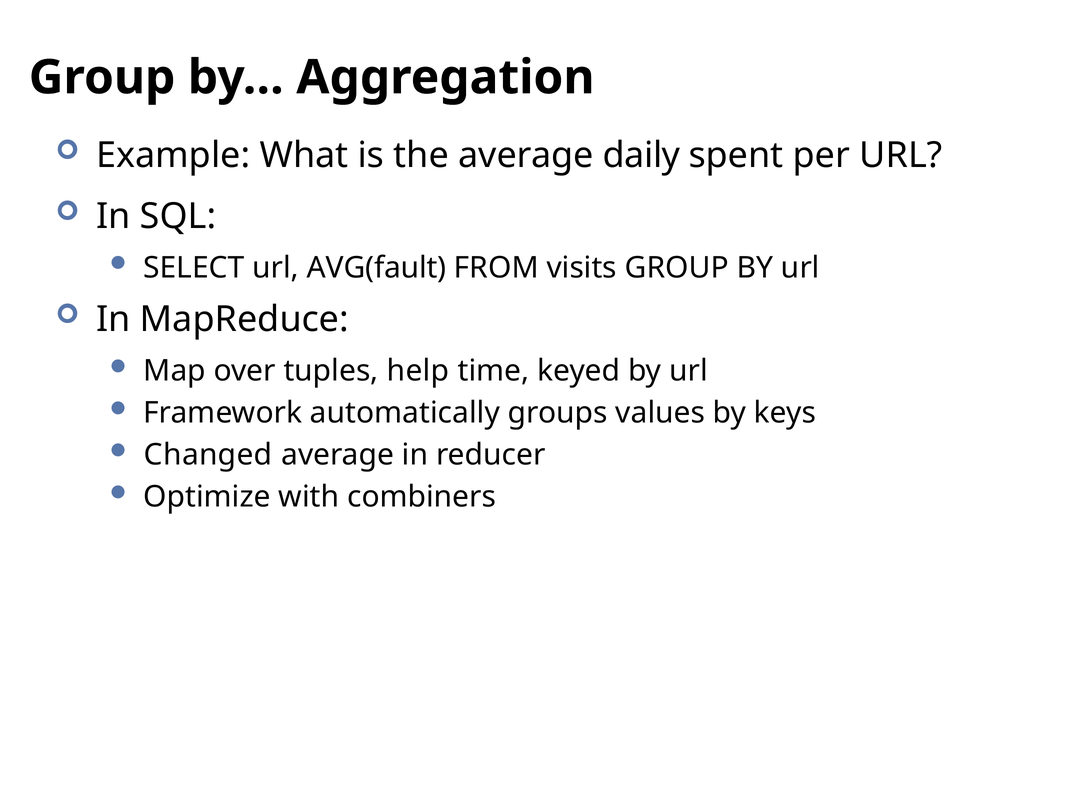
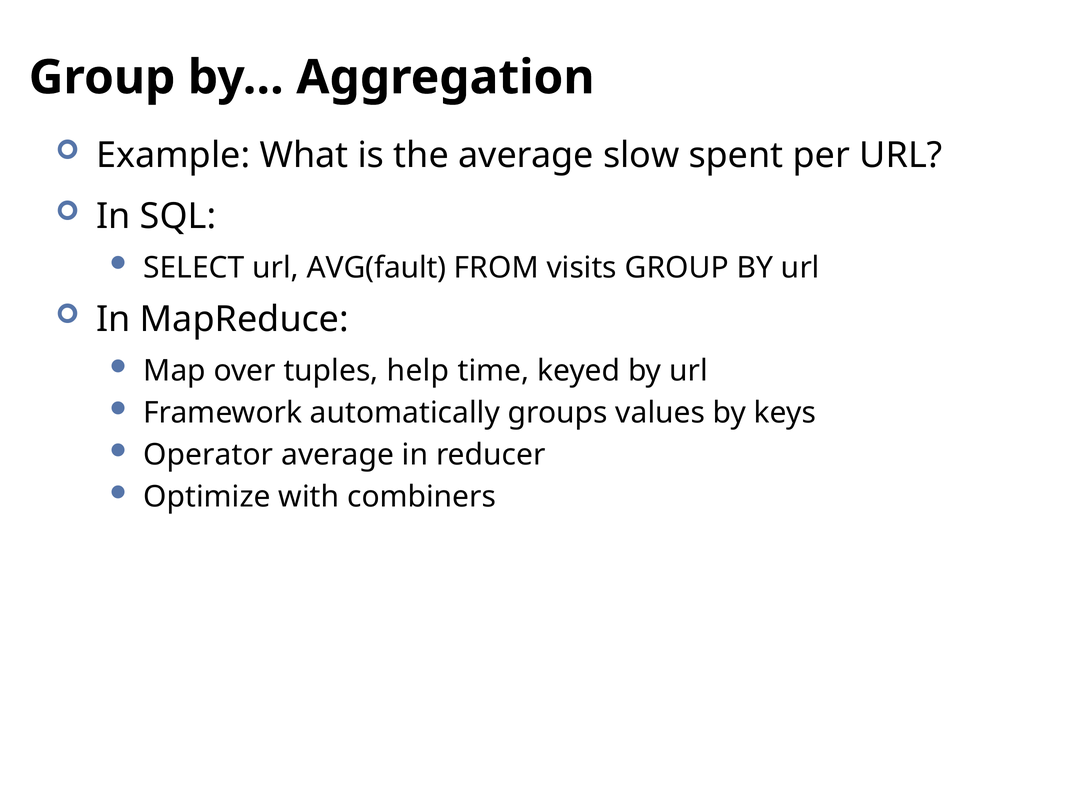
daily: daily -> slow (641, 155)
Changed: Changed -> Operator (208, 455)
